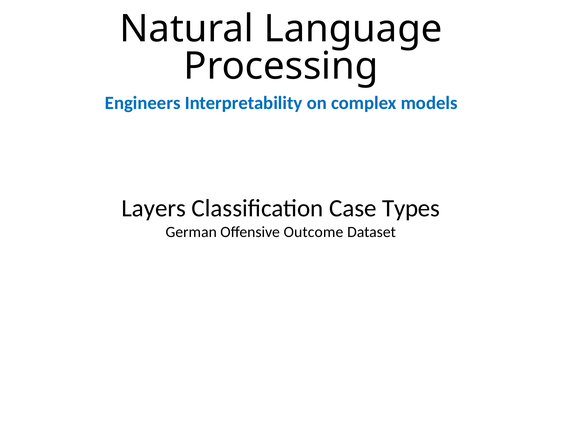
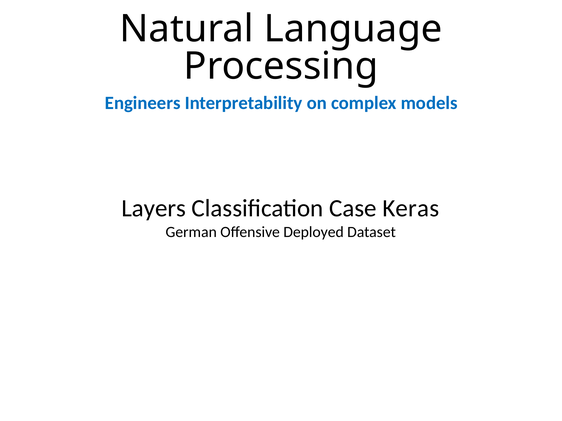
Types: Types -> Keras (411, 209)
Outcome: Outcome -> Deployed (314, 232)
